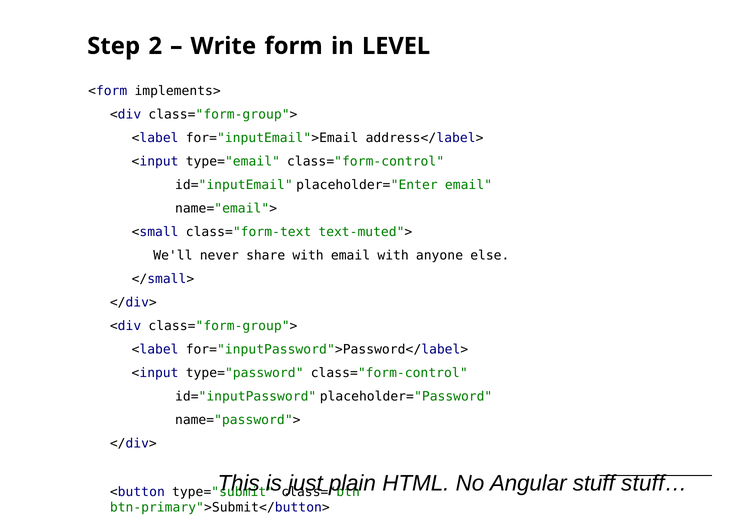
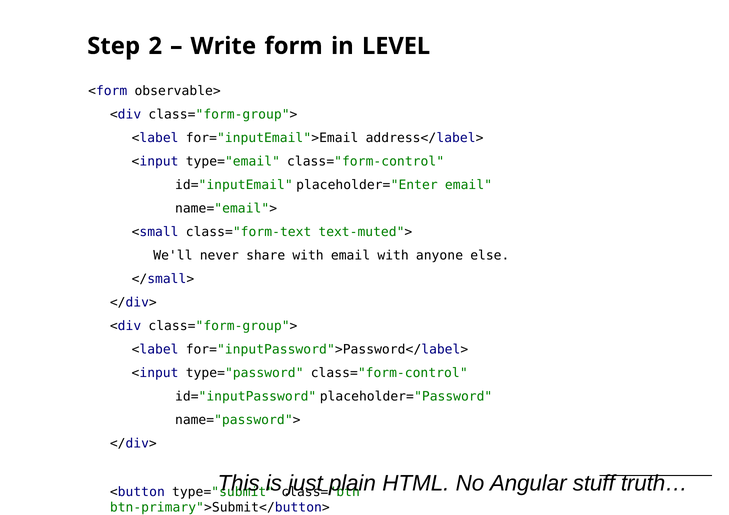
implements>: implements> -> observable> (178, 91)
stuff…: stuff… -> truth… (654, 484)
